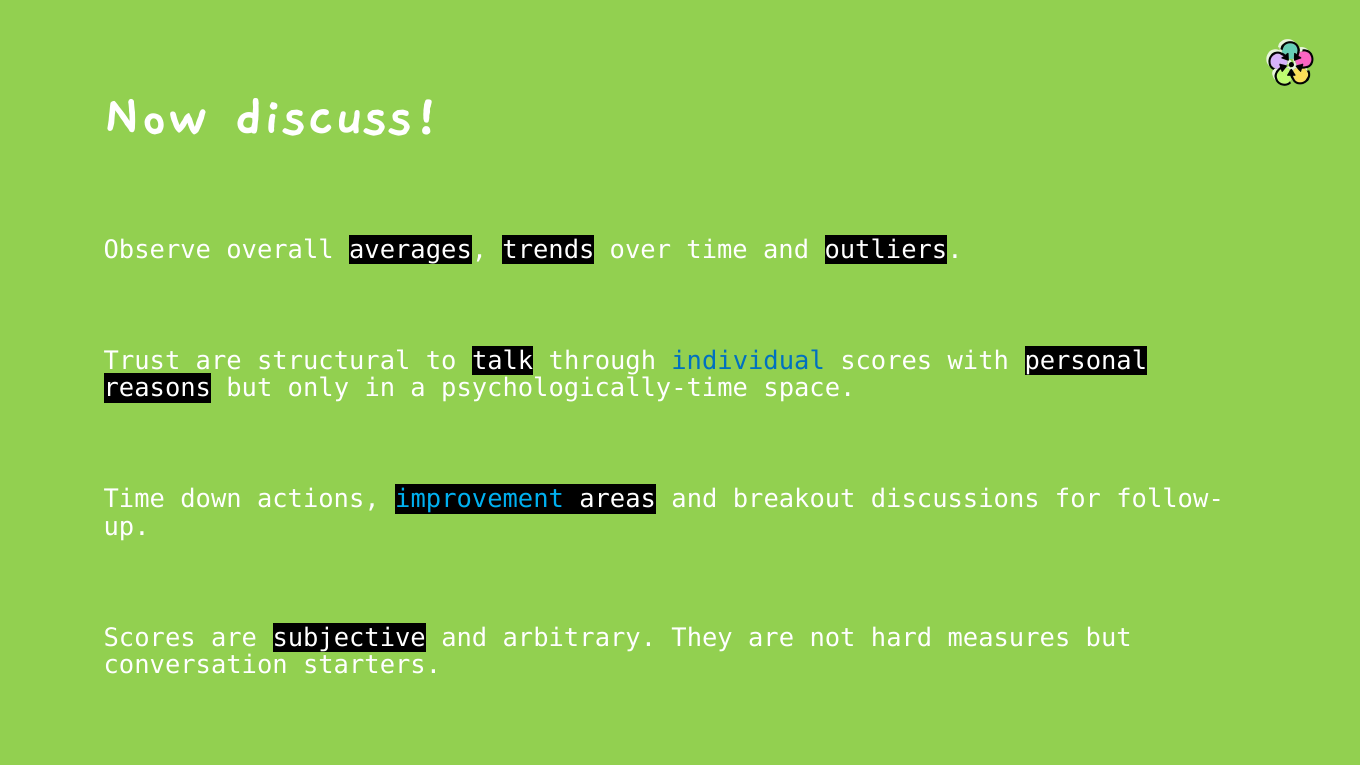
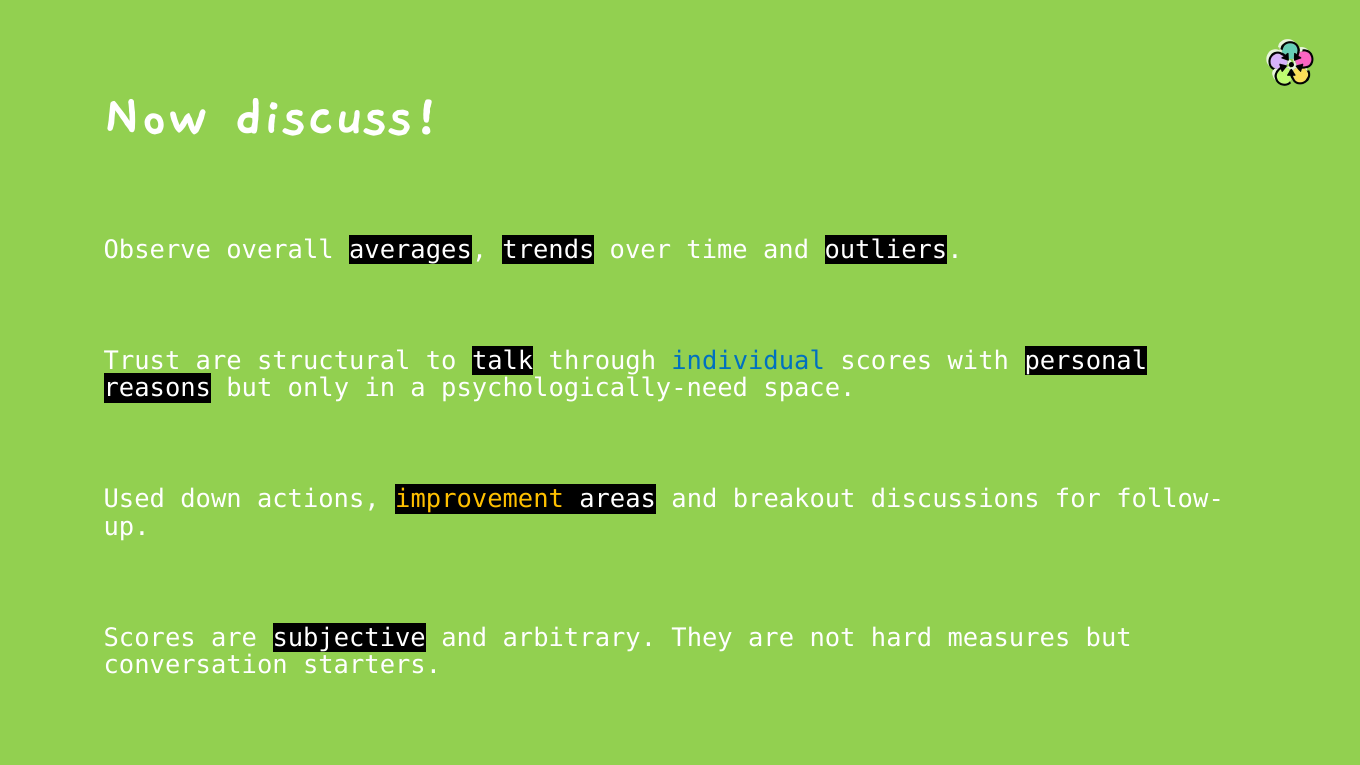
psychologically-time: psychologically-time -> psychologically-need (595, 388)
Time: Time -> Used (134, 499)
improvement colour: light blue -> yellow (480, 499)
